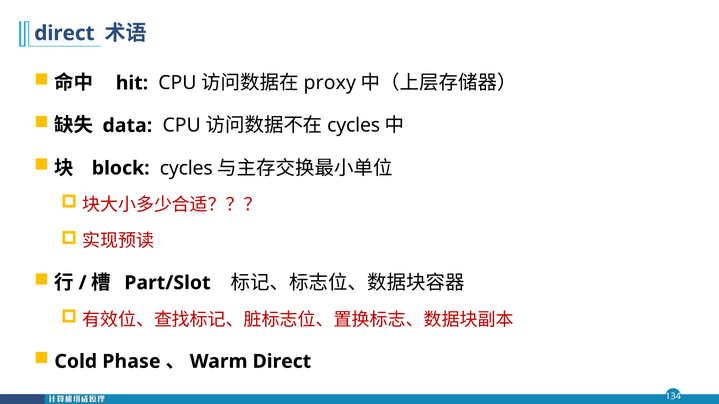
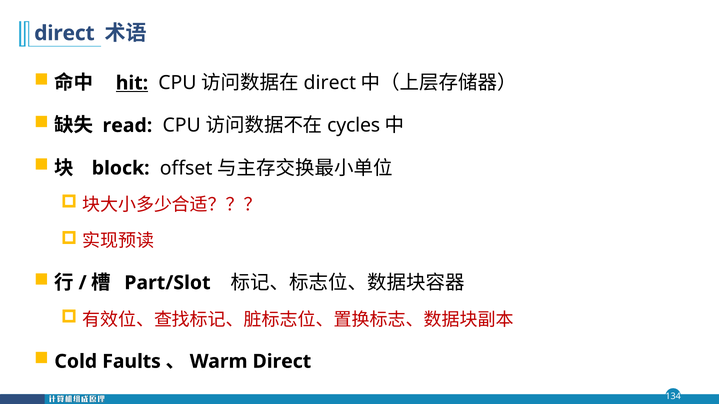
hit underline: none -> present (132, 83)
proxy: proxy -> direct (330, 83)
data: data -> read (127, 126)
block cycles: cycles -> offset (186, 168)
Phase: Phase -> Faults (132, 362)
